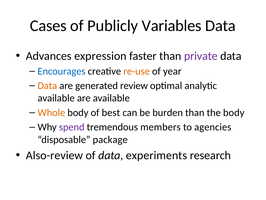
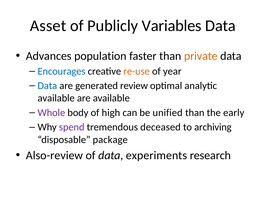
Cases: Cases -> Asset (48, 26)
expression: expression -> population (100, 56)
private colour: purple -> orange (201, 56)
Data colour: orange -> blue (47, 86)
Whole colour: orange -> purple (51, 112)
best: best -> high (111, 112)
burden: burden -> unified (168, 112)
the body: body -> early (234, 112)
members: members -> deceased (160, 127)
agencies: agencies -> archiving (213, 127)
